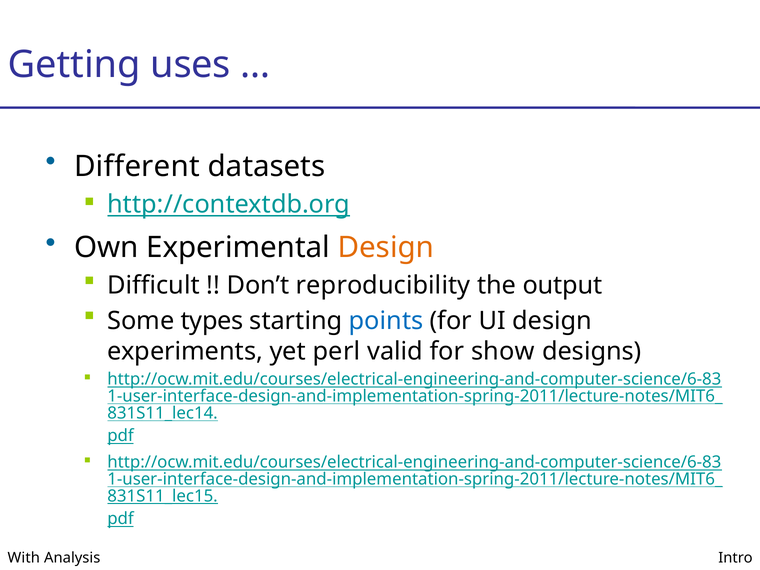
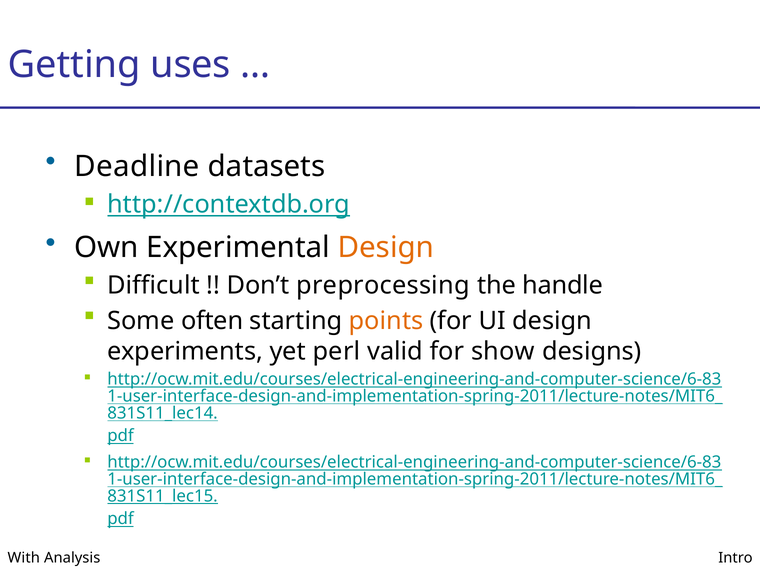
Different: Different -> Deadline (137, 167)
reproducibility: reproducibility -> preprocessing (383, 285)
output: output -> handle (563, 285)
types: types -> often (212, 321)
points colour: blue -> orange (386, 321)
